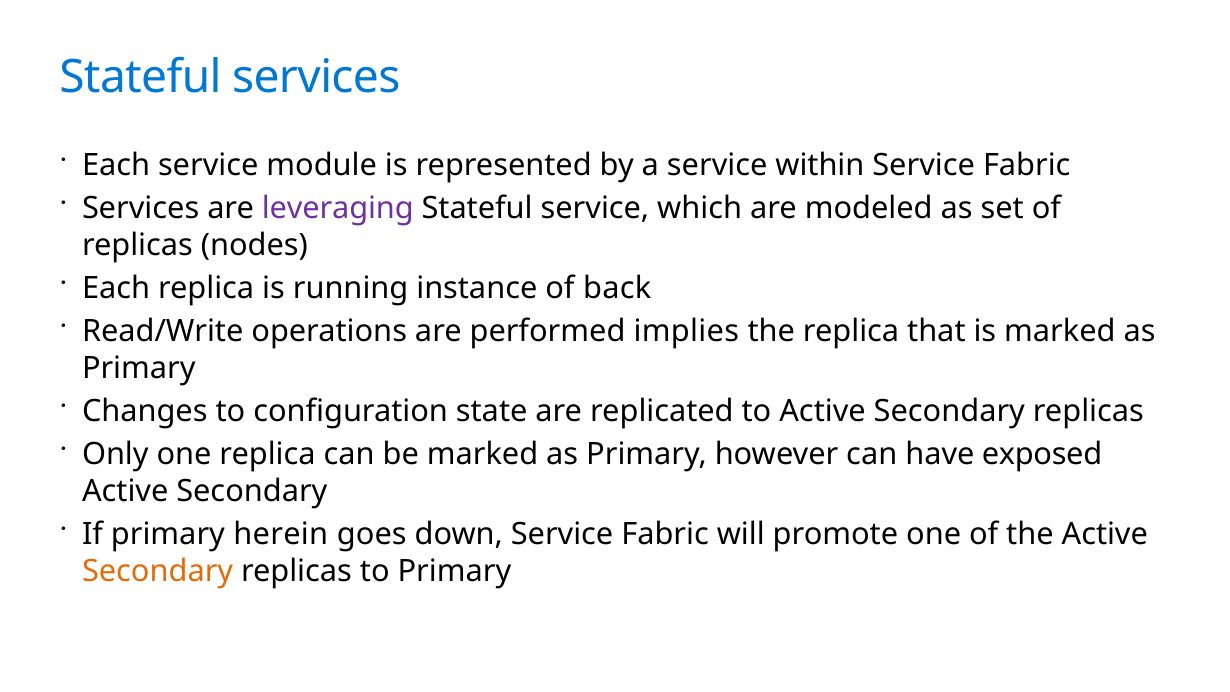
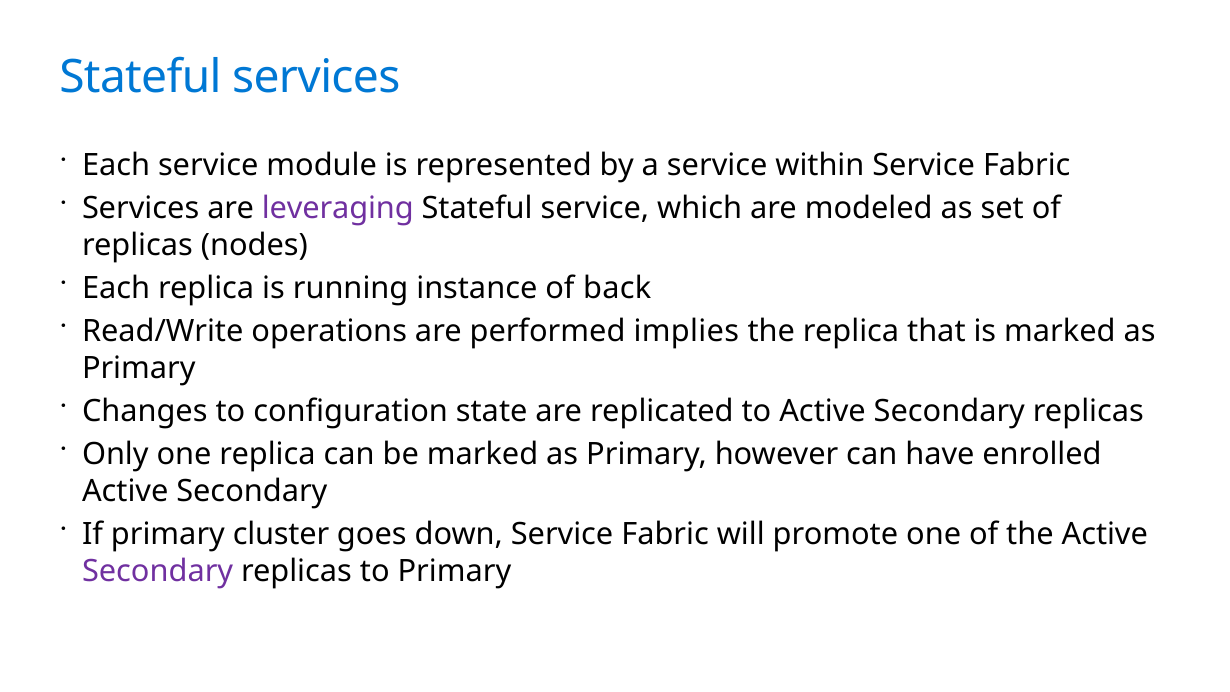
exposed: exposed -> enrolled (1042, 454)
herein: herein -> cluster (281, 534)
Secondary colour: orange -> purple (158, 571)
